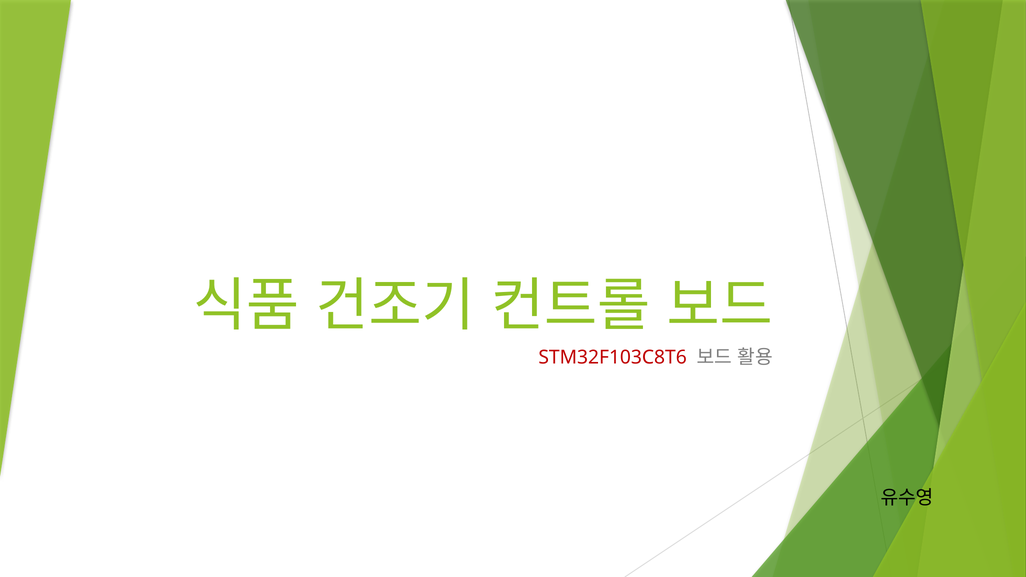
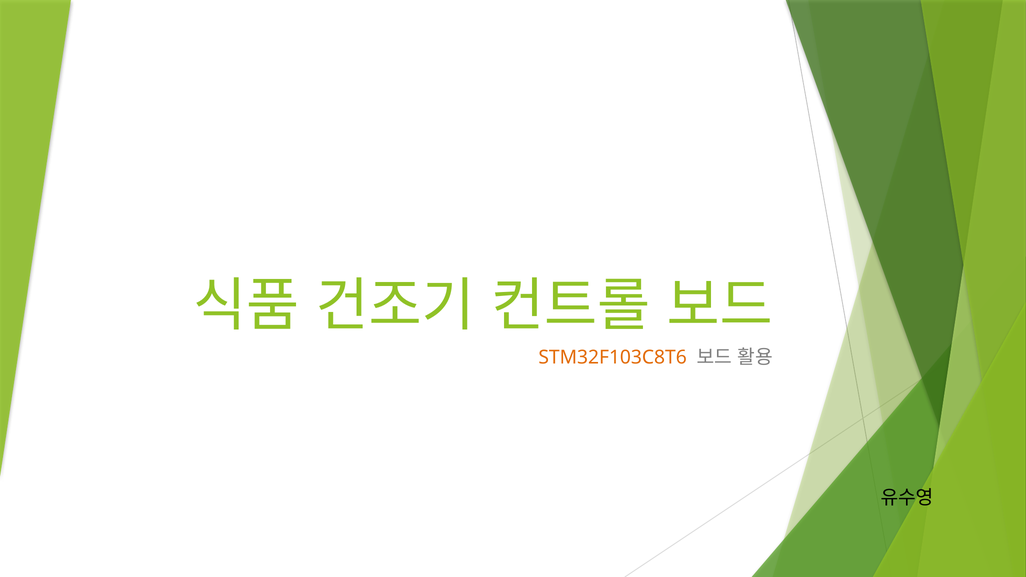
STM32F103C8T6 colour: red -> orange (613, 358)
